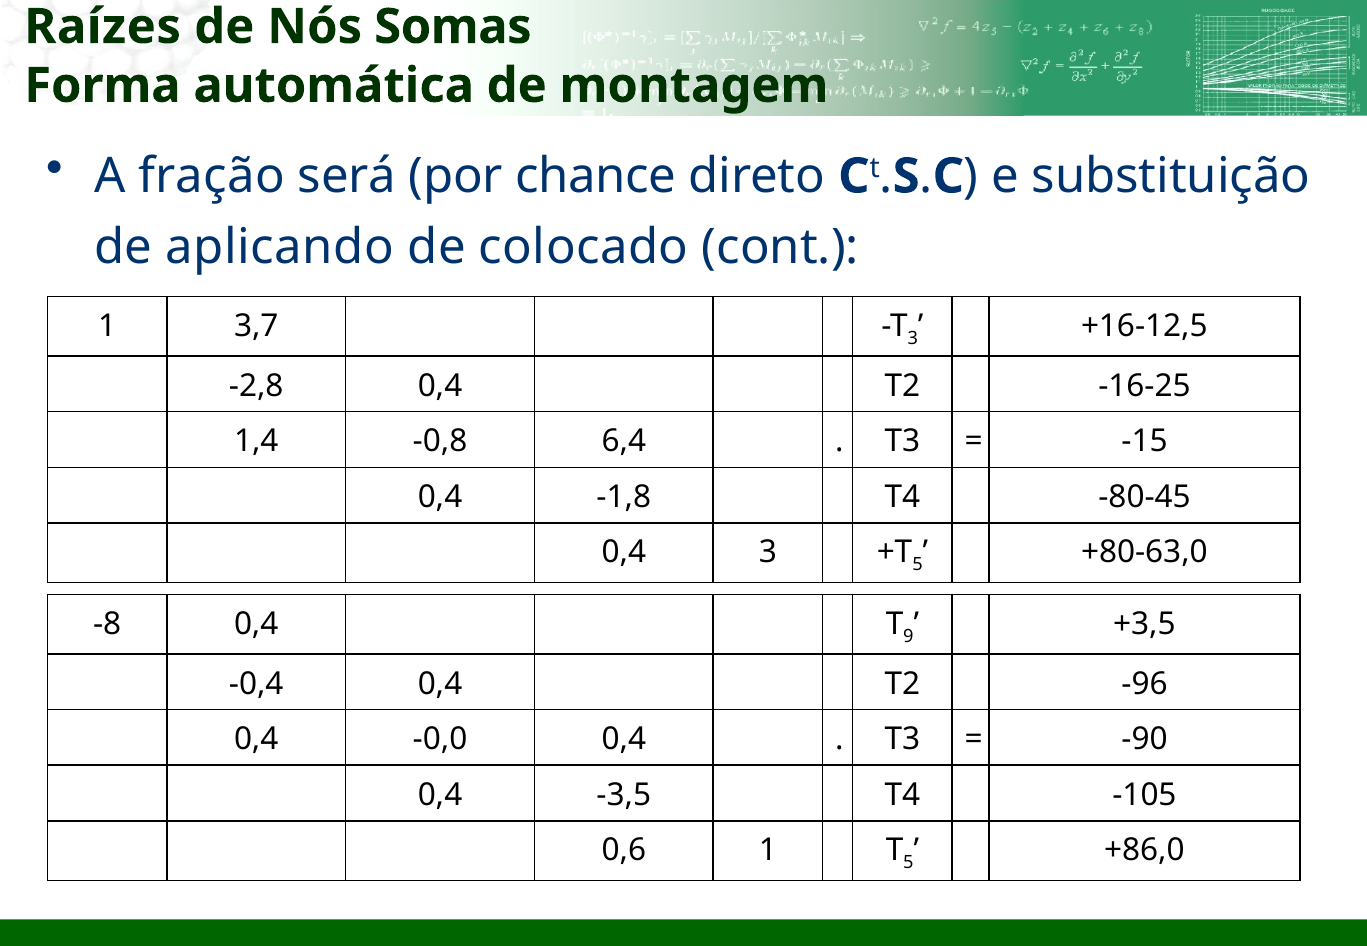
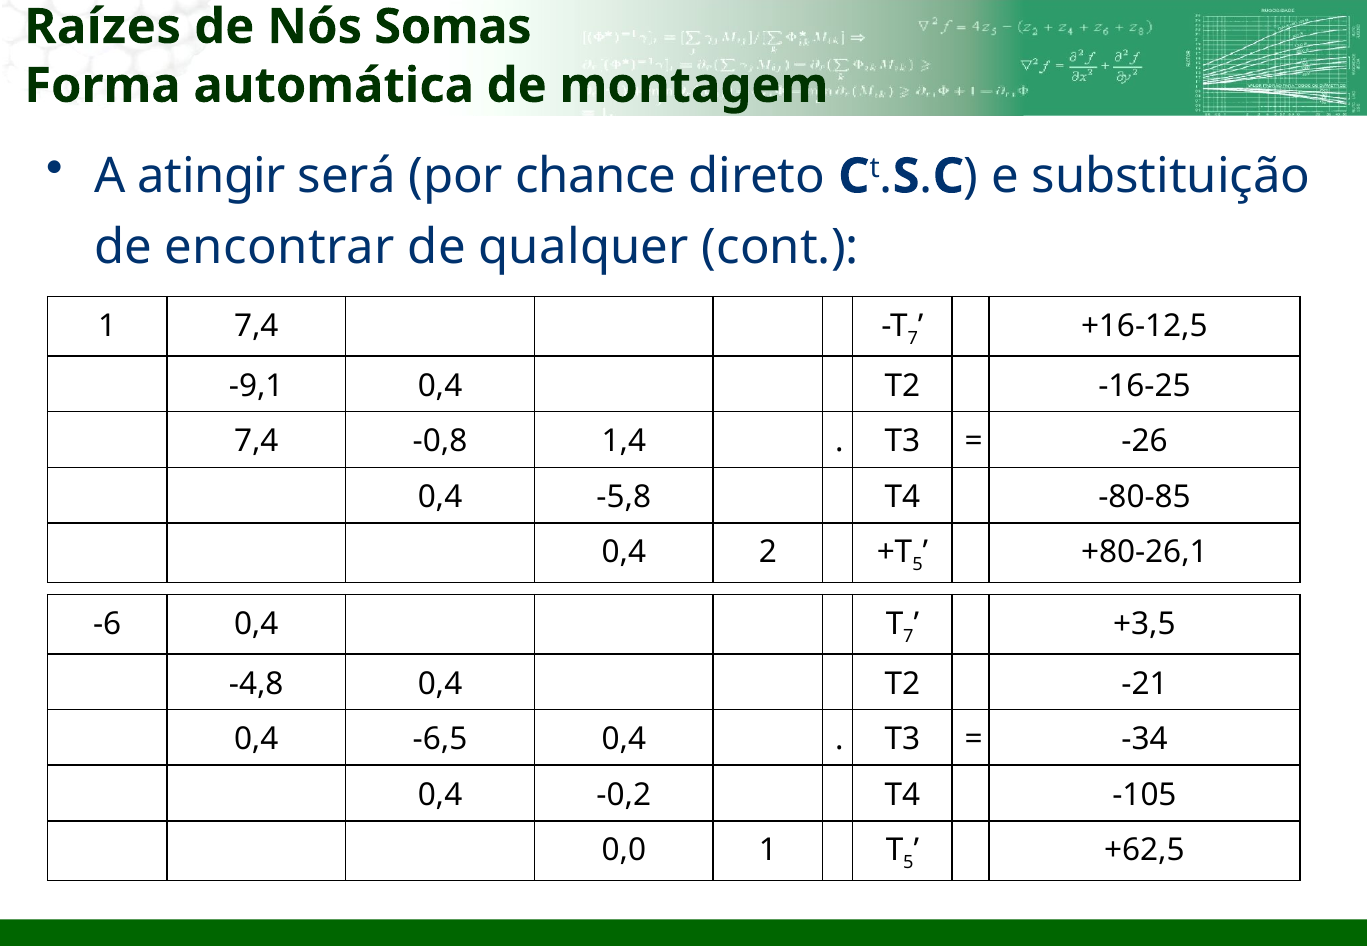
fração: fração -> atingir (212, 176)
aplicando: aplicando -> encontrar (280, 247)
colocado: colocado -> qualquer (584, 247)
1 3,7: 3,7 -> 7,4 (256, 326)
3: 3 -> 7 (913, 339)
-2,8: -2,8 -> -9,1 (256, 386)
1,4: 1,4 -> 7,4 (256, 441)
6,4: 6,4 -> 1,4 (624, 441)
-15: -15 -> -26 (1145, 441)
-1,8: -1,8 -> -5,8 (624, 497)
-80-45: -80-45 -> -80-85 (1145, 497)
0,4 3: 3 -> 2 (768, 553)
+80-63,0: +80-63,0 -> +80-26,1 (1144, 553)
-8: -8 -> -6 (107, 624)
9: 9 -> 7 (908, 637)
-0,4: -0,4 -> -4,8 (256, 684)
-96: -96 -> -21 (1145, 684)
-0,0: -0,0 -> -6,5 (440, 739)
-90: -90 -> -34 (1145, 739)
-3,5: -3,5 -> -0,2 (624, 795)
0,6: 0,6 -> 0,0 (624, 851)
+86,0: +86,0 -> +62,5 (1144, 851)
